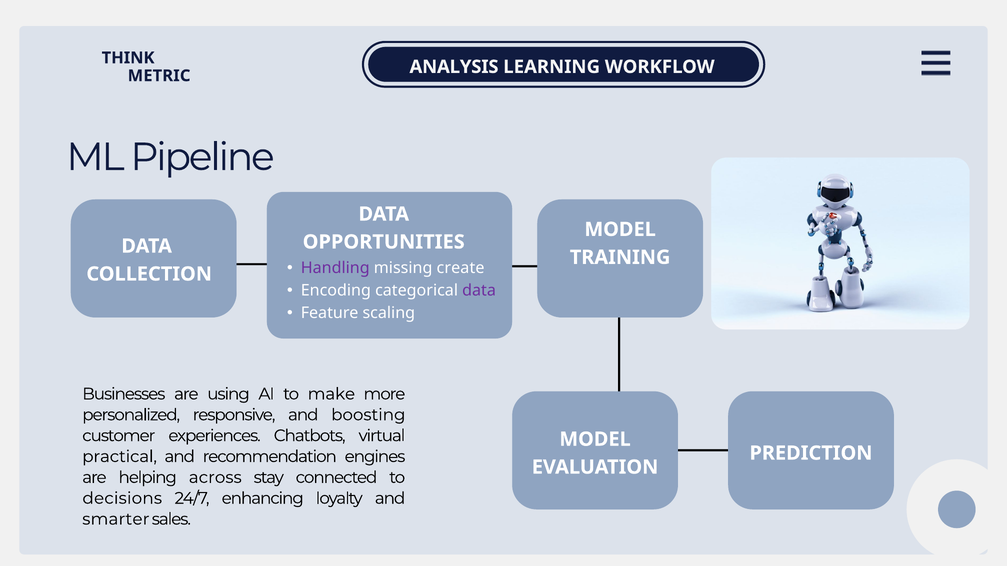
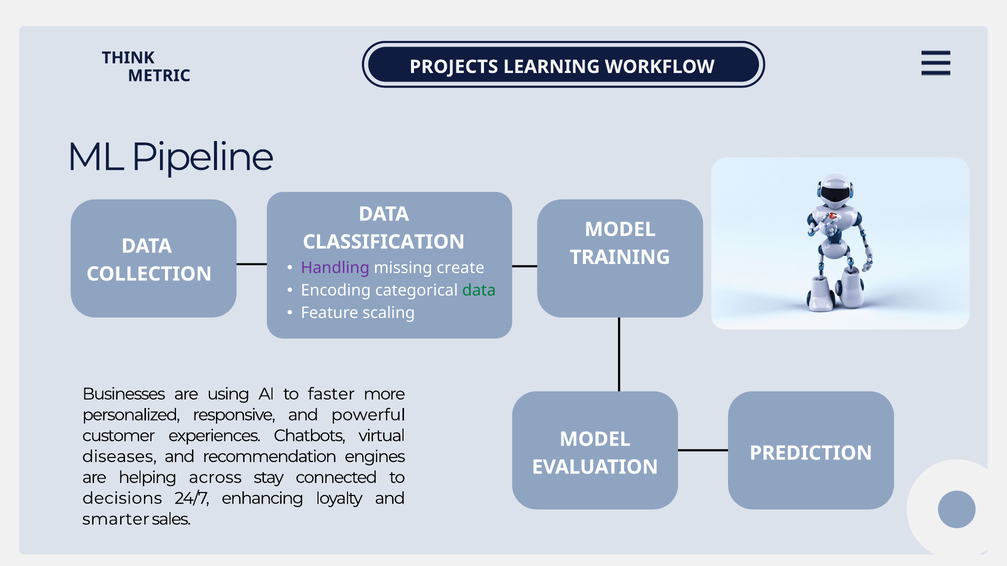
ANALYSIS: ANALYSIS -> PROJECTS (454, 67)
OPPORTUNITIES: OPPORTUNITIES -> CLASSIFICATION (384, 242)
data colour: purple -> green (479, 291)
make: make -> faster (331, 394)
boosting: boosting -> powerful (368, 415)
practical: practical -> diseases (119, 457)
